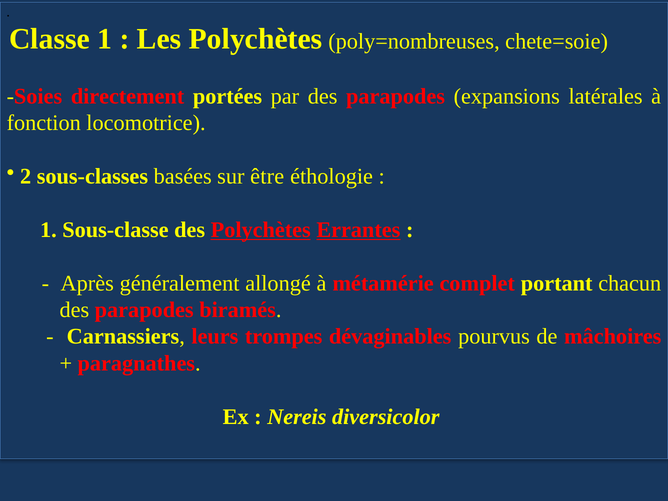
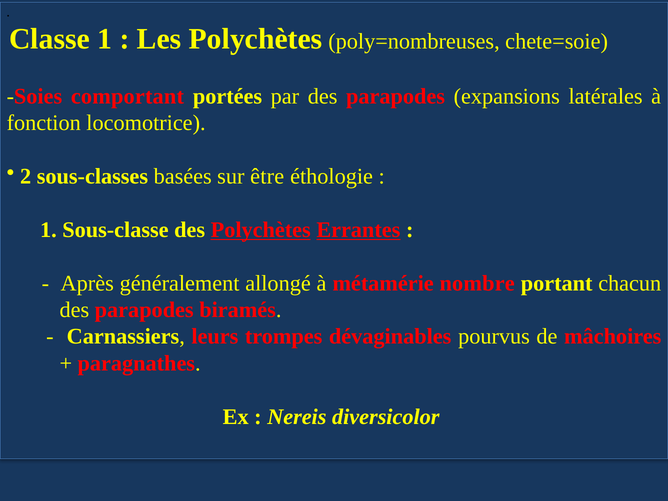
directement: directement -> comportant (127, 96)
complet: complet -> nombre (477, 283)
